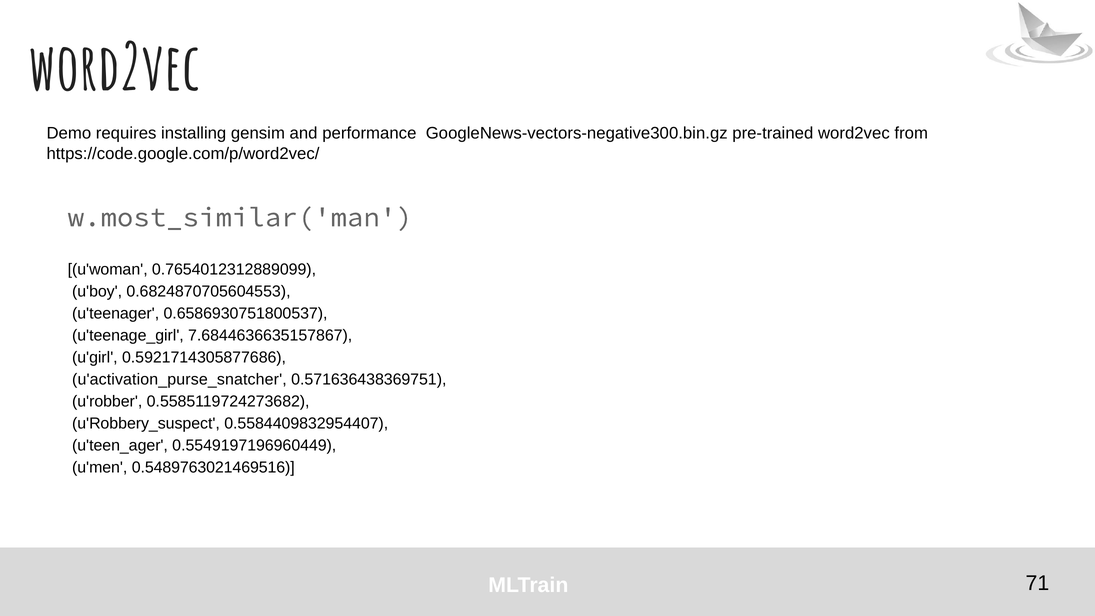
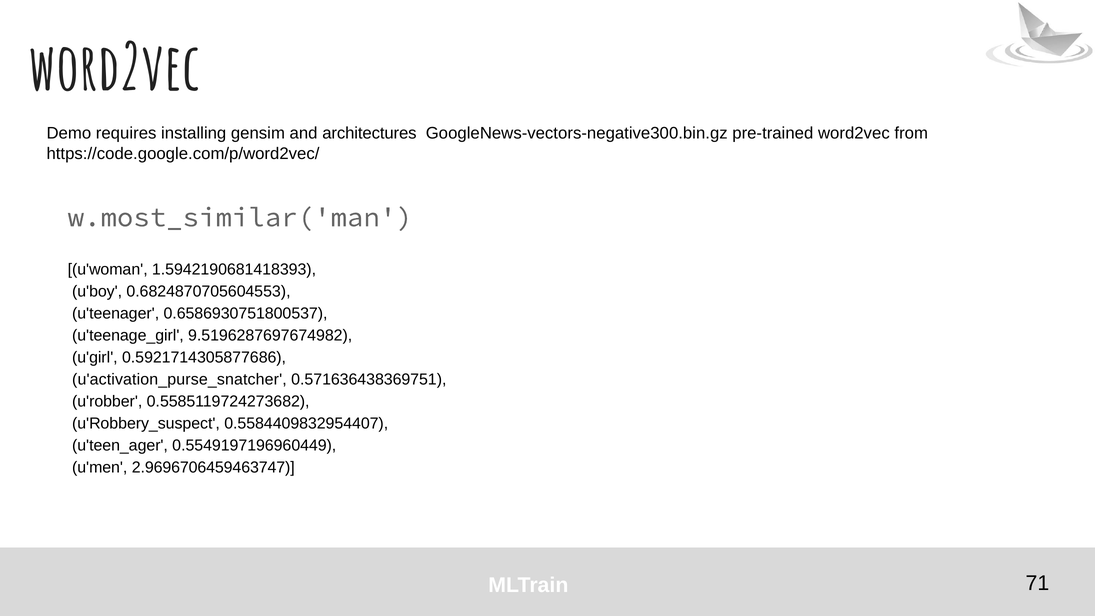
performance: performance -> architectures (369, 133)
0.7654012312889099: 0.7654012312889099 -> 1.5942190681418393 (234, 270)
7.6844636635157867: 7.6844636635157867 -> 9.5196287697674982 (270, 336)
0.5489763021469516: 0.5489763021469516 -> 2.9696706459463747 (213, 467)
